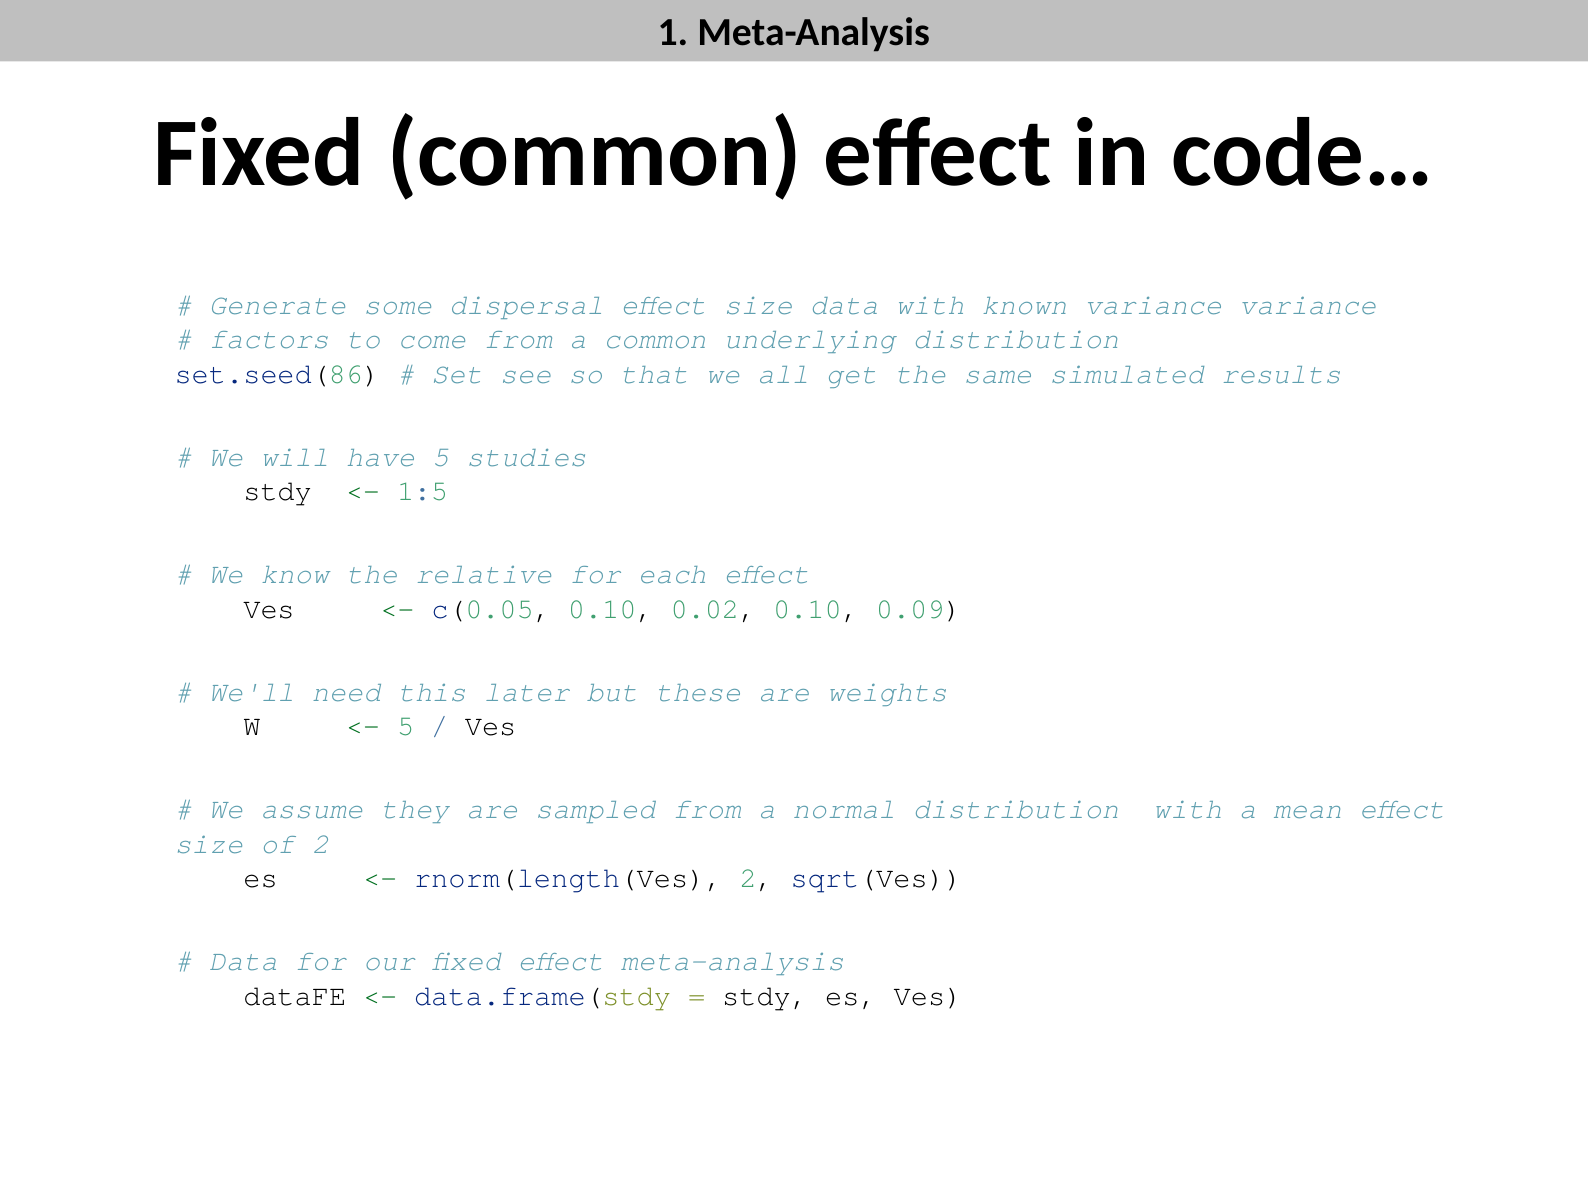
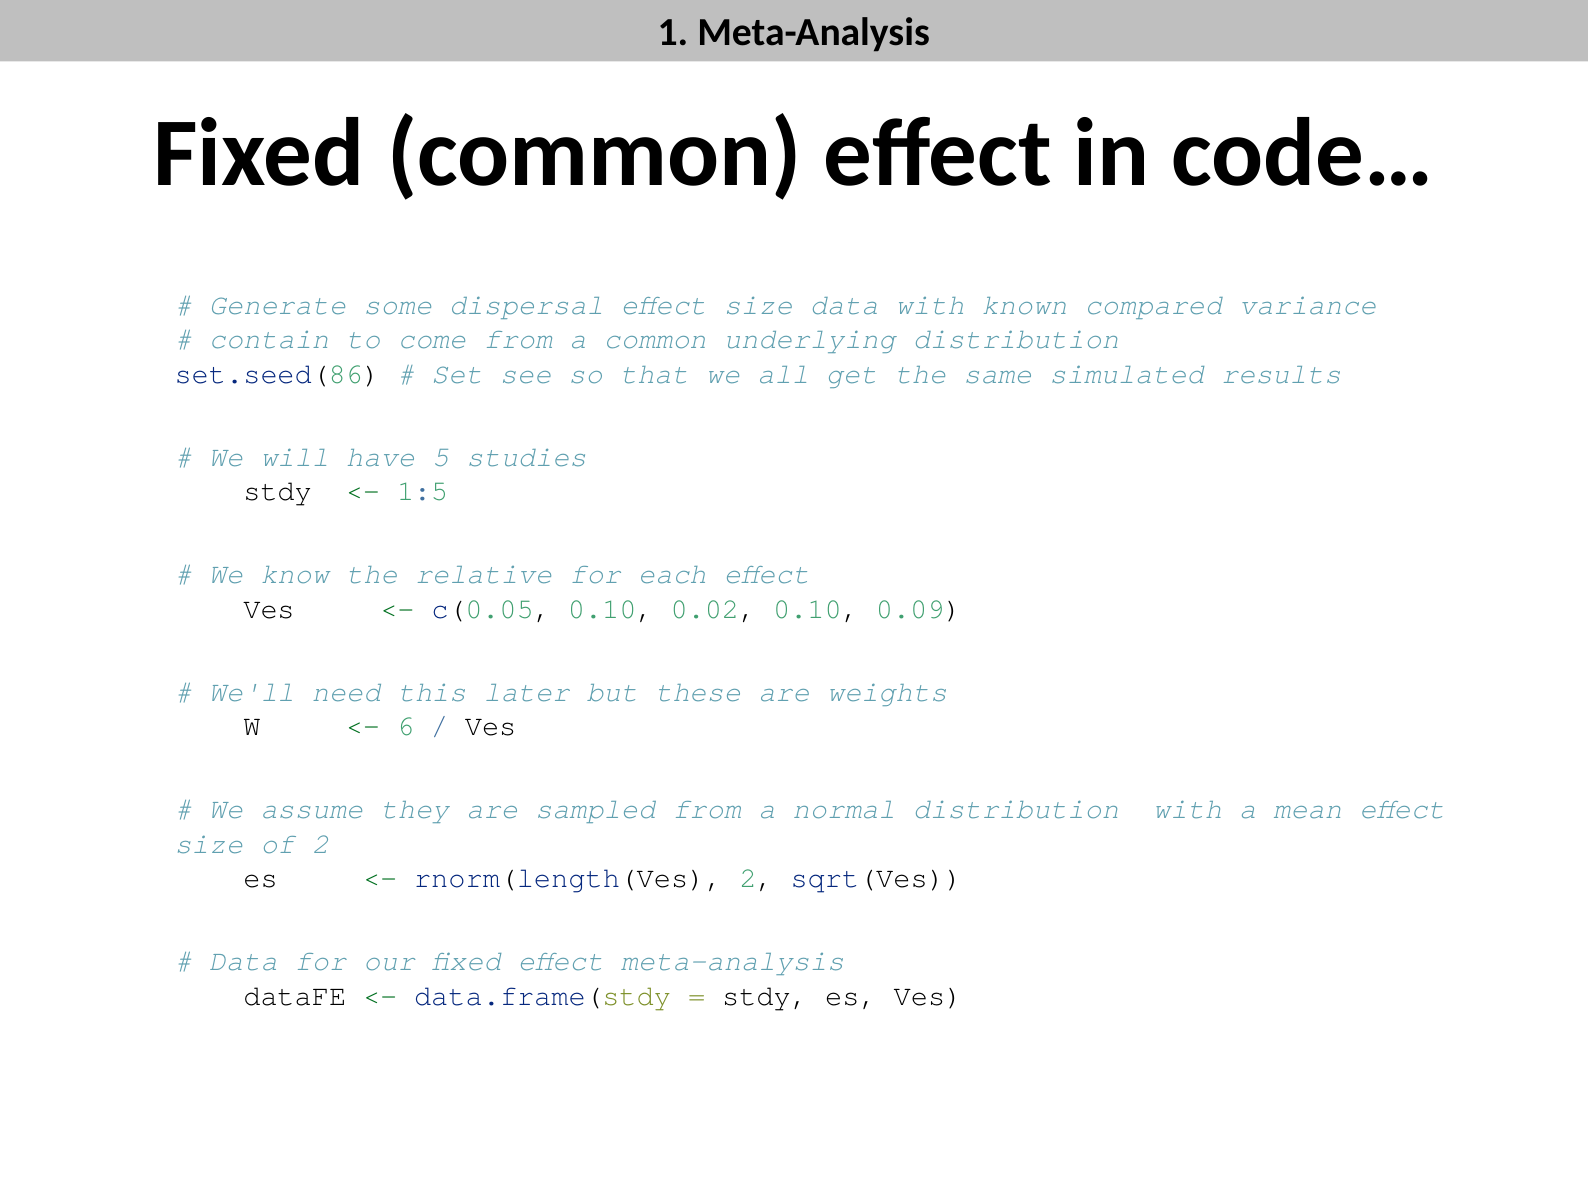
known variance: variance -> compared (1153, 305)
factors: factors -> contain (269, 340)
5: 5 -> 6 (406, 726)
